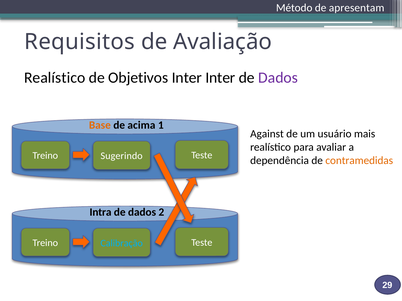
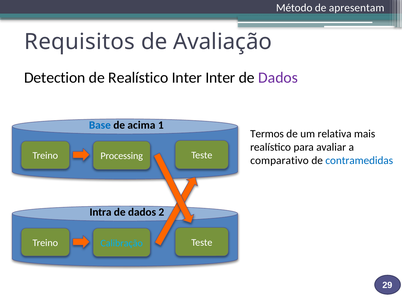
Realístico: Realístico -> Detection (55, 78)
de Objetivos: Objetivos -> Realístico (138, 78)
Base colour: orange -> blue (100, 125)
Against: Against -> Termos (267, 134)
usuário: usuário -> relativa (335, 134)
Sugerindo: Sugerindo -> Processing (122, 156)
dependência: dependência -> comparativo (279, 161)
contramedidas colour: orange -> blue (359, 161)
